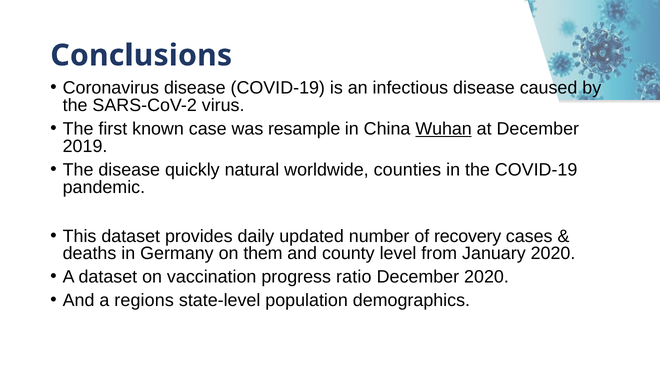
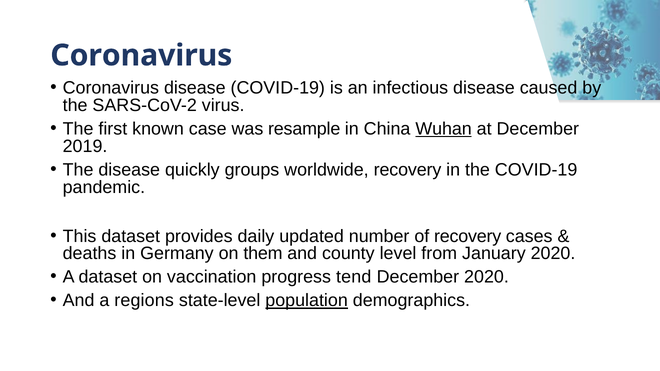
Conclusions: Conclusions -> Coronavirus (141, 55)
natural: natural -> groups (252, 170)
worldwide counties: counties -> recovery (408, 170)
ratio: ratio -> tend (354, 277)
population underline: none -> present (307, 301)
